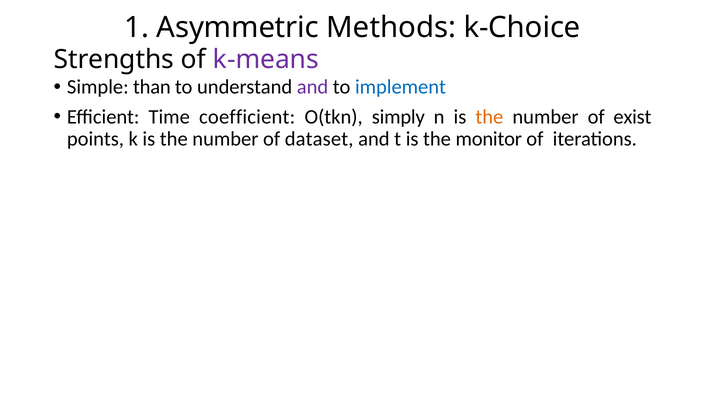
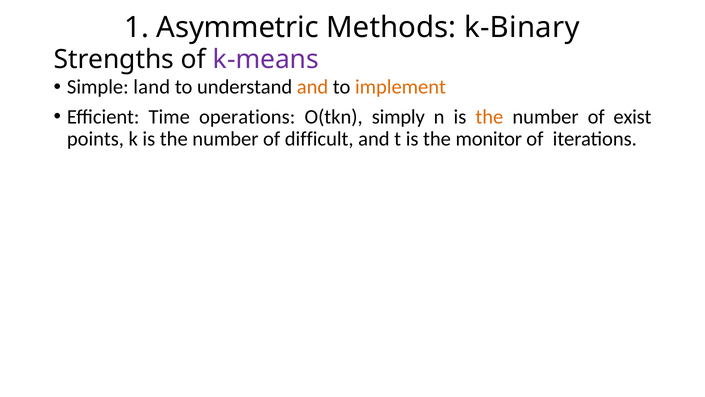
k-Choice: k-Choice -> k-Binary (522, 27)
than: than -> land (152, 87)
and colour: purple -> orange (313, 87)
implement colour: blue -> orange (400, 87)
coefficient: coefficient -> operations (247, 117)
dataset: dataset -> difficult (319, 139)
